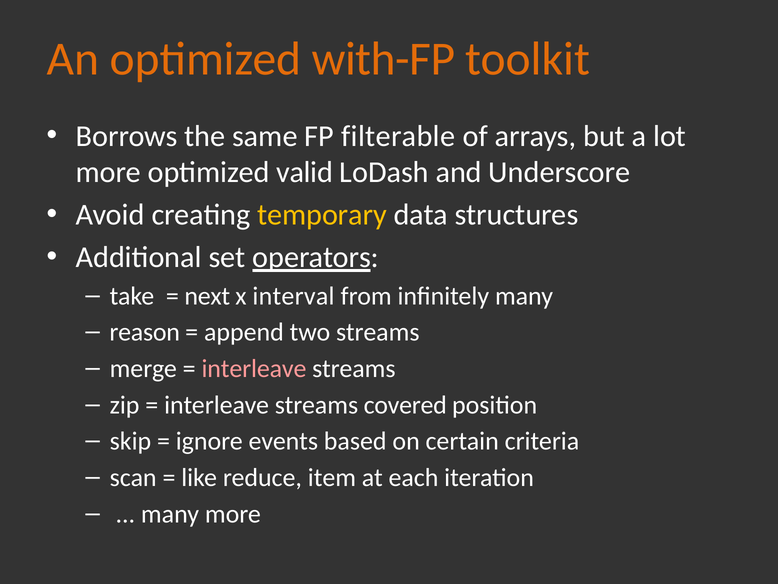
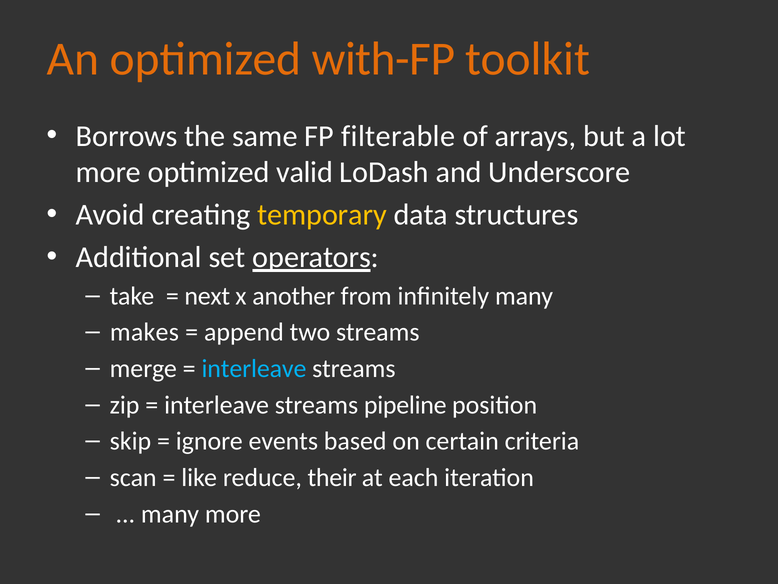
interval: interval -> another (294, 296)
reason: reason -> makes (144, 332)
interleave colour: pink -> light blue (254, 368)
covered: covered -> pipeline (405, 405)
item: item -> their (332, 477)
